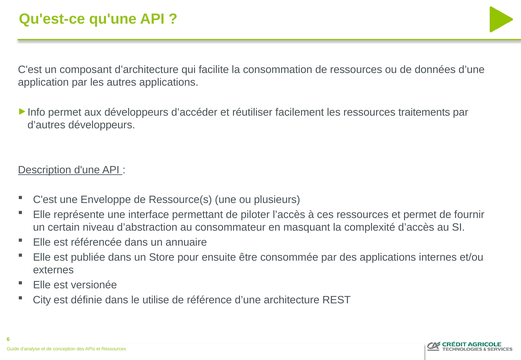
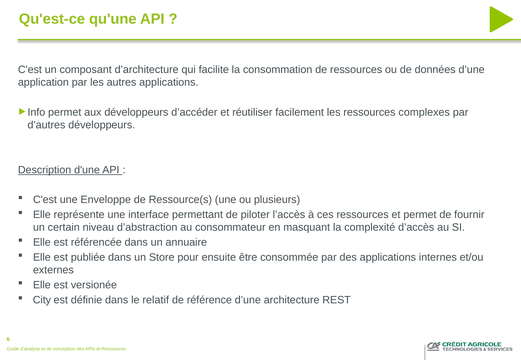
traitements: traitements -> complexes (424, 112)
utilise: utilise -> relatif (156, 300)
